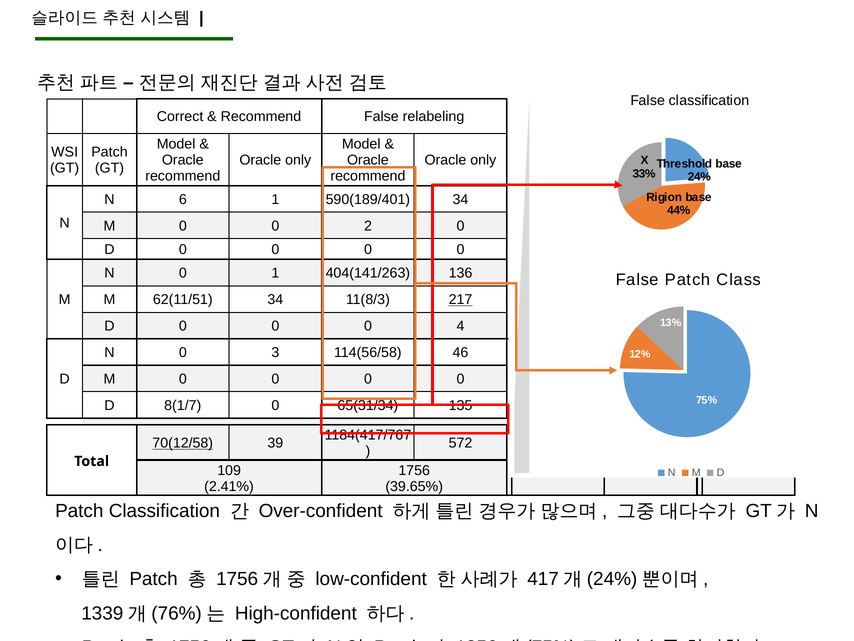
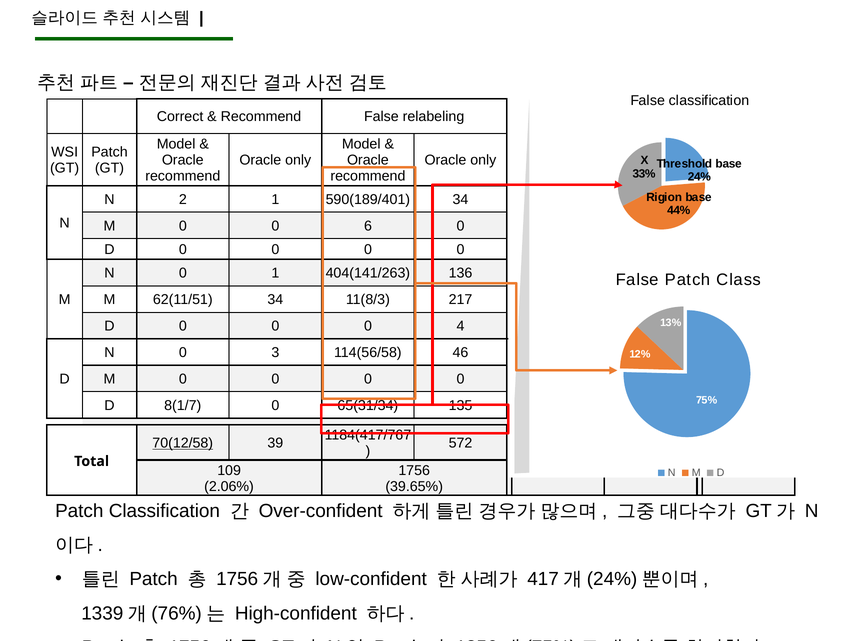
6: 6 -> 2 (183, 199)
2: 2 -> 6 (368, 226)
217 underline: present -> none (461, 299)
2.41%: 2.41% -> 2.06% (229, 486)
